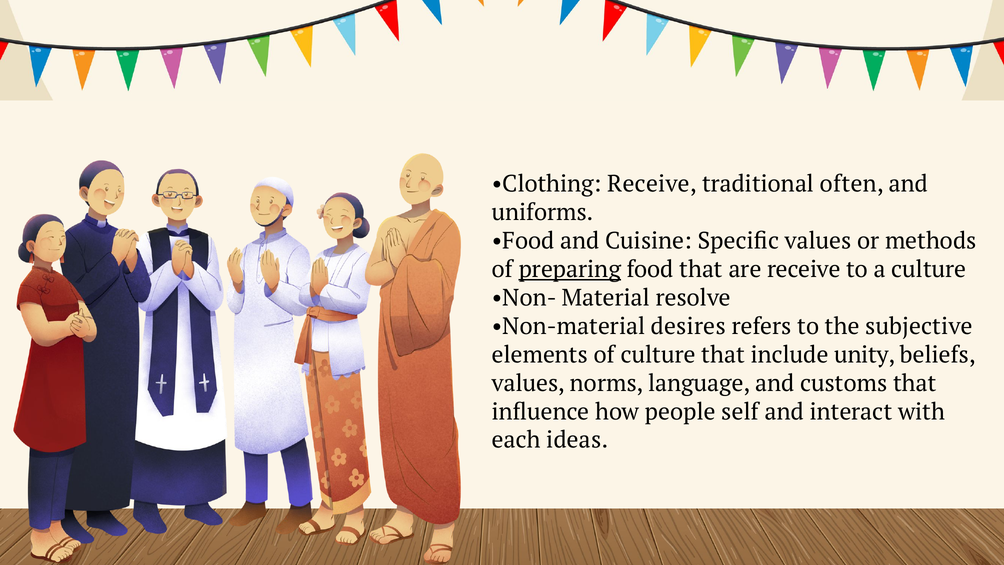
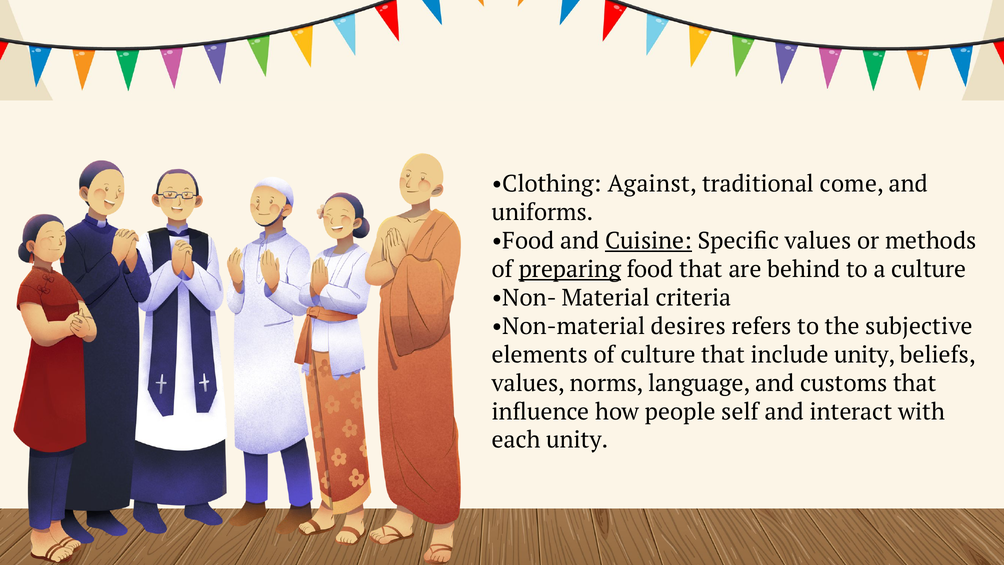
Clothing Receive: Receive -> Against (652, 184)
often: often -> come (852, 184)
Cuisine underline: none -> present (649, 241)
are receive: receive -> behind (804, 269)
resolve: resolve -> criteria (693, 298)
each ideas: ideas -> unity (577, 440)
